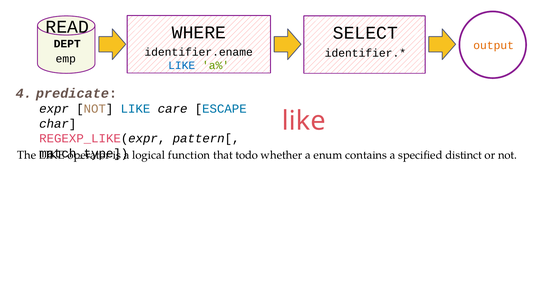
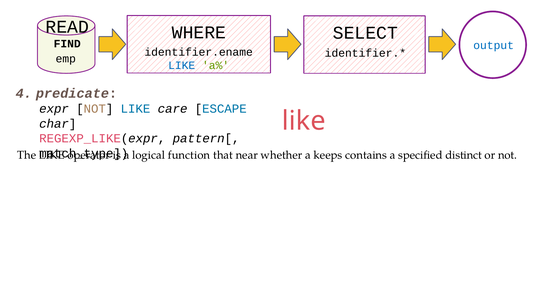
DEPT: DEPT -> FIND (67, 44)
output colour: orange -> blue (494, 46)
todo: todo -> near (247, 155)
enum: enum -> keeps (328, 155)
